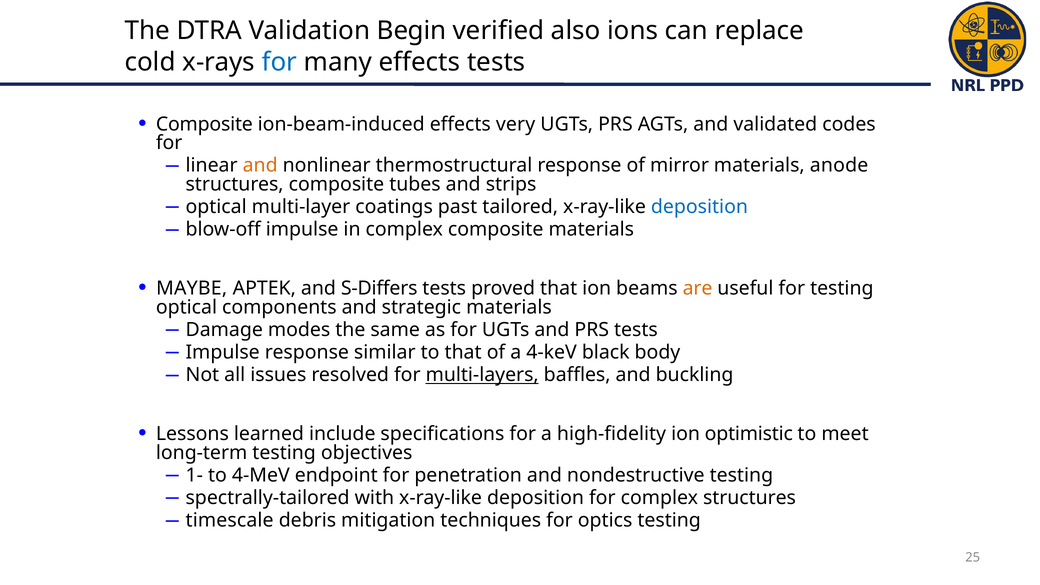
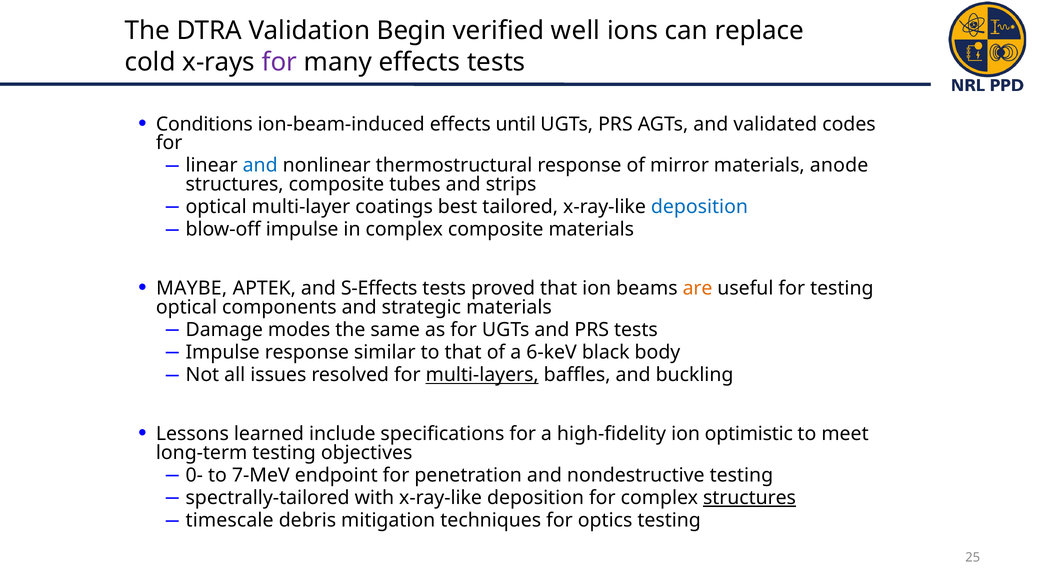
also: also -> well (576, 31)
for colour: blue -> purple (279, 62)
Composite: Composite -> Conditions (204, 124)
very: very -> until (516, 124)
and colour: orange -> blue (260, 166)
past: past -> best (458, 207)
S-Differs: S-Differs -> S-Effects (379, 288)
4-keV: 4-keV -> 6-keV (552, 352)
1-: 1- -> 0- (194, 475)
4-MeV: 4-MeV -> 7-MeV (261, 475)
structures underline: none -> present (749, 498)
